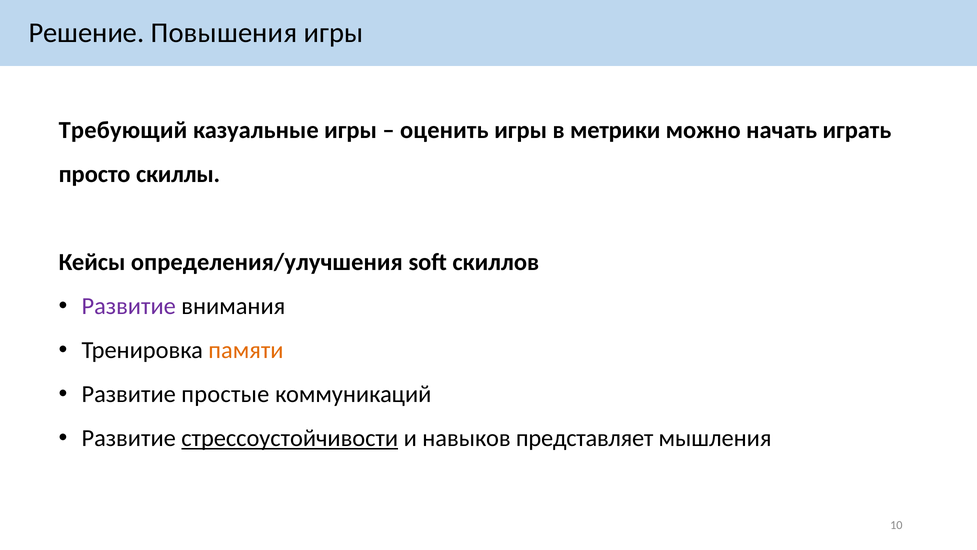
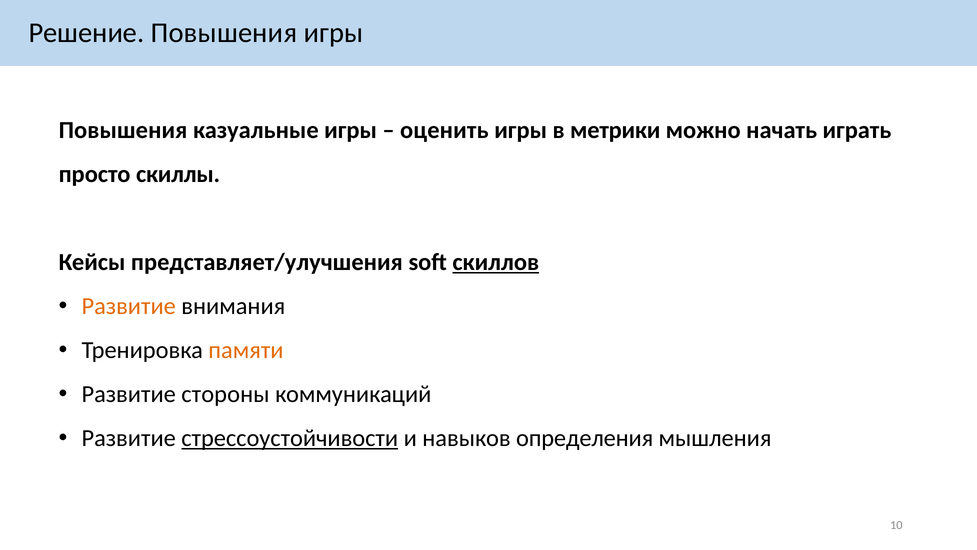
Требующий: Требующий -> Повышения (123, 130)
определения/улучшения: определения/улучшения -> представляет/улучшения (267, 262)
скиллов underline: none -> present (496, 262)
Развитие colour: purple -> orange (129, 306)
простые: простые -> стороны (225, 394)
представляет: представляет -> определения (585, 438)
